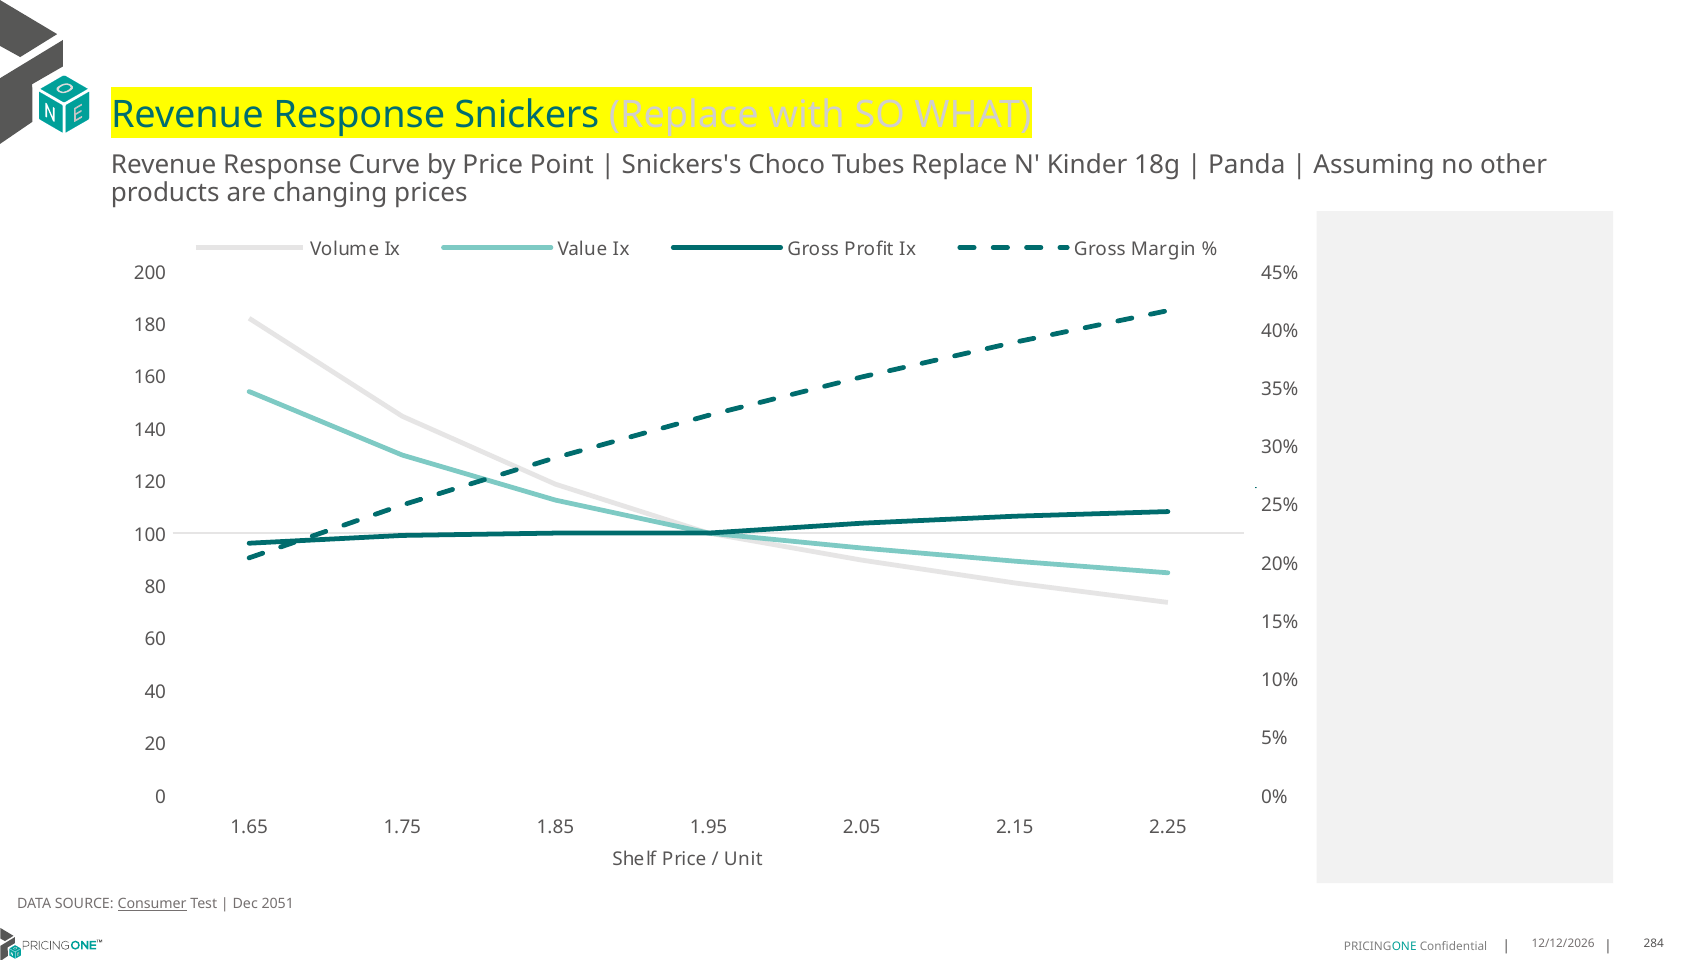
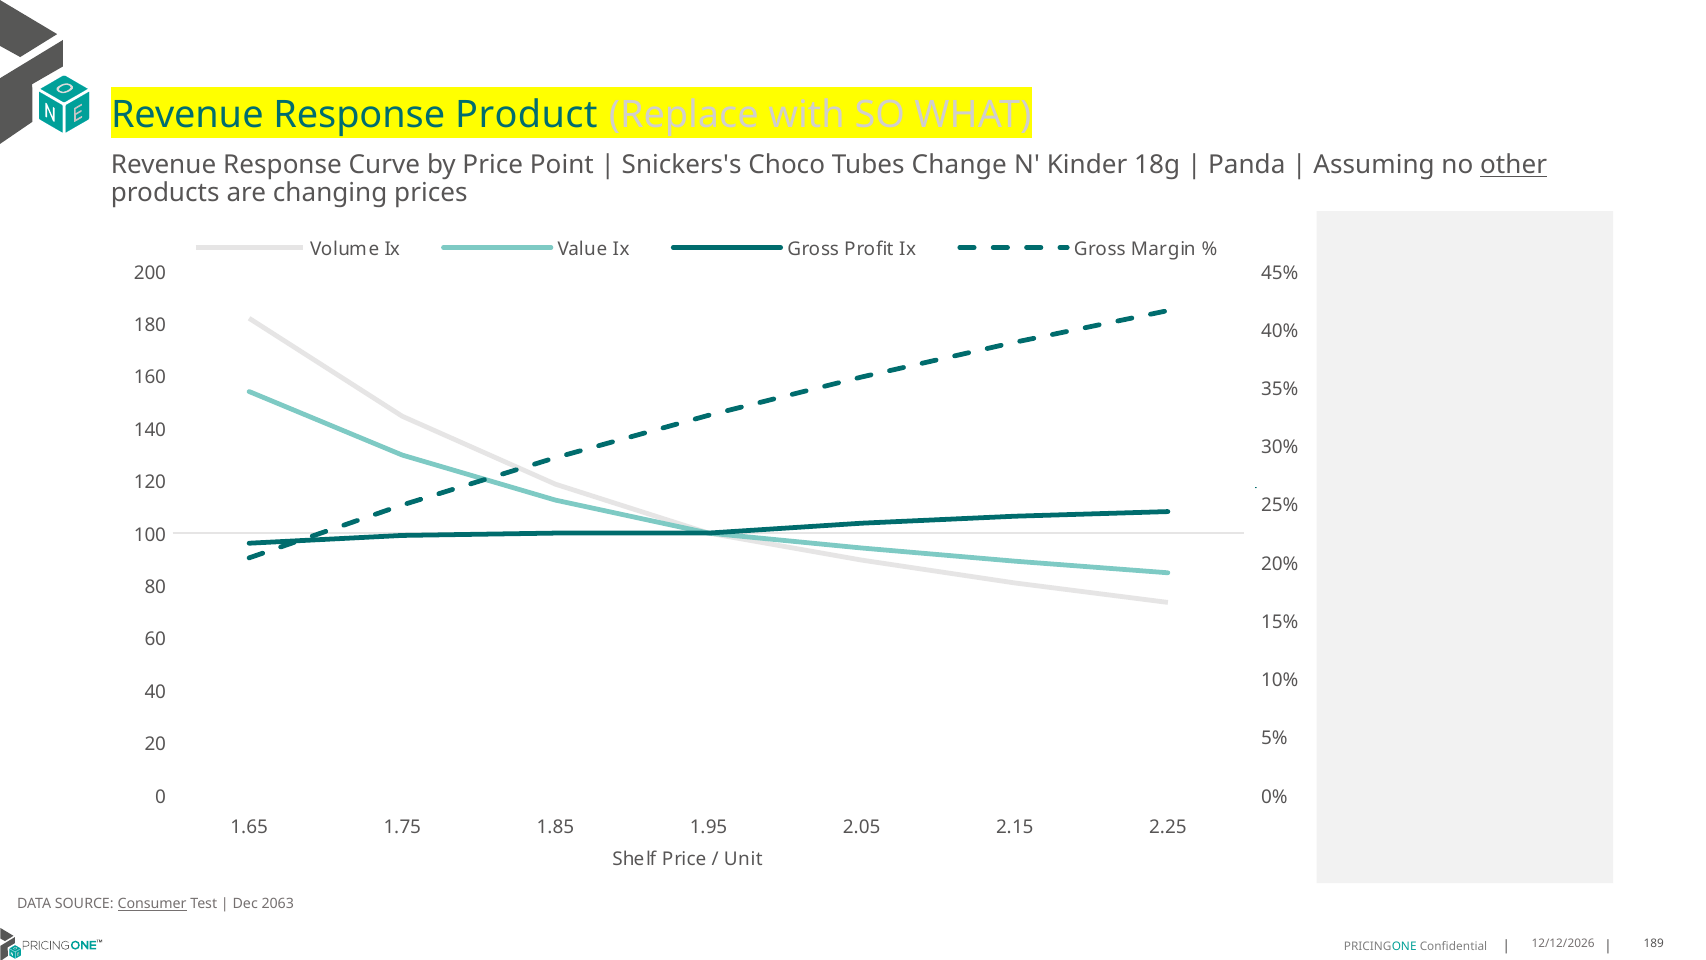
Snickers: Snickers -> Product (526, 115)
Tubes Replace: Replace -> Change (959, 165)
other underline: none -> present (1514, 165)
2051: 2051 -> 2063 (278, 904)
284: 284 -> 189 (1654, 944)
